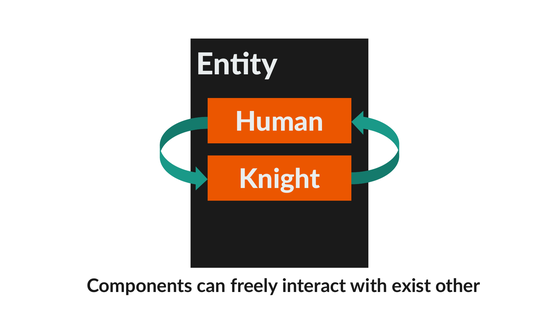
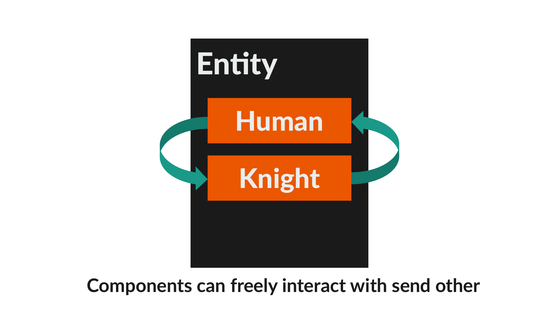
exist: exist -> send (411, 286)
